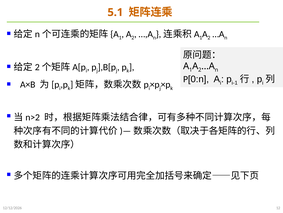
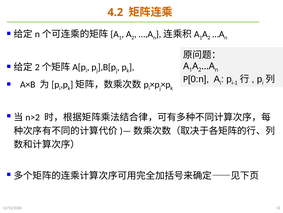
5.1: 5.1 -> 4.2 (115, 12)
